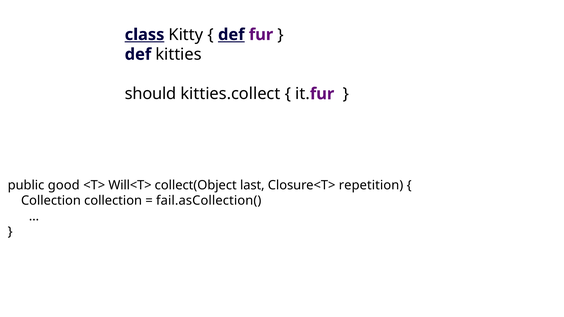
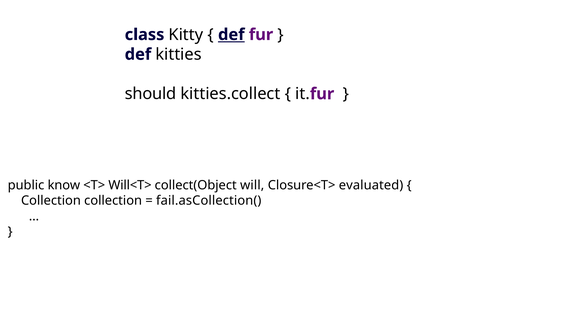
class underline: present -> none (145, 35)
good: good -> know (64, 185)
last: last -> will (252, 185)
repetition: repetition -> evaluated (371, 185)
